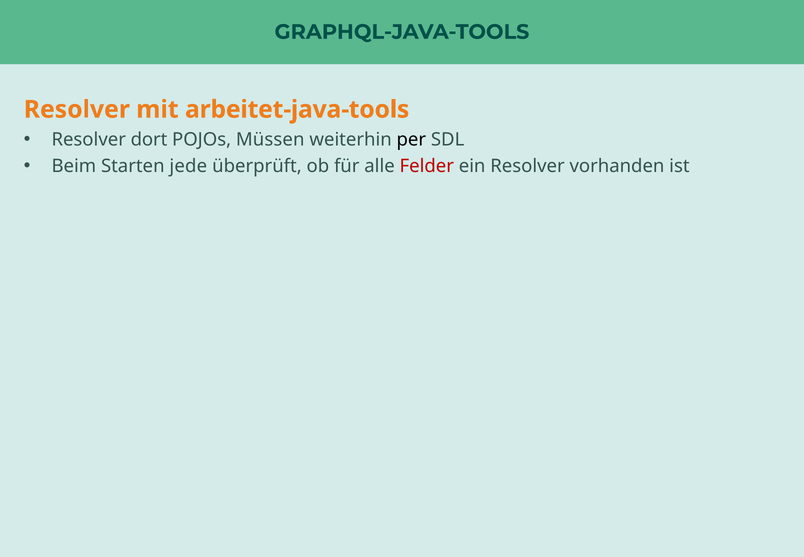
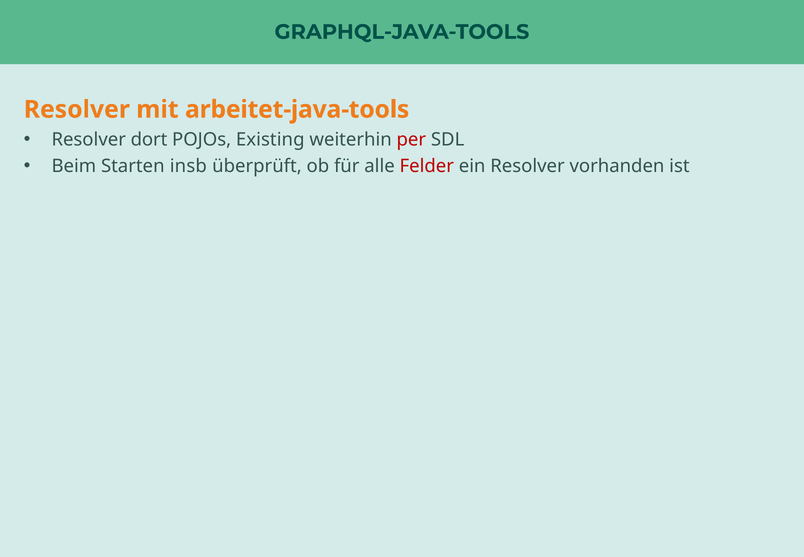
Müssen: Müssen -> Existing (270, 139)
per colour: black -> red (411, 139)
jede: jede -> insb (188, 166)
